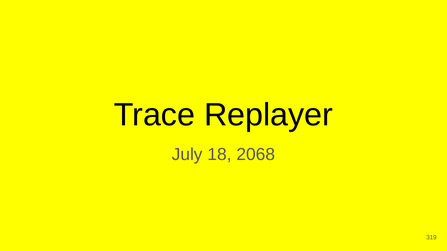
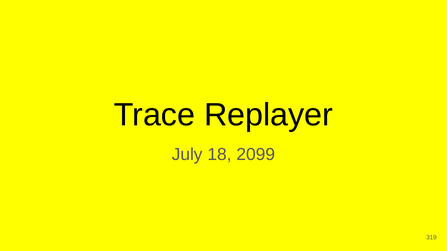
2068: 2068 -> 2099 (256, 155)
